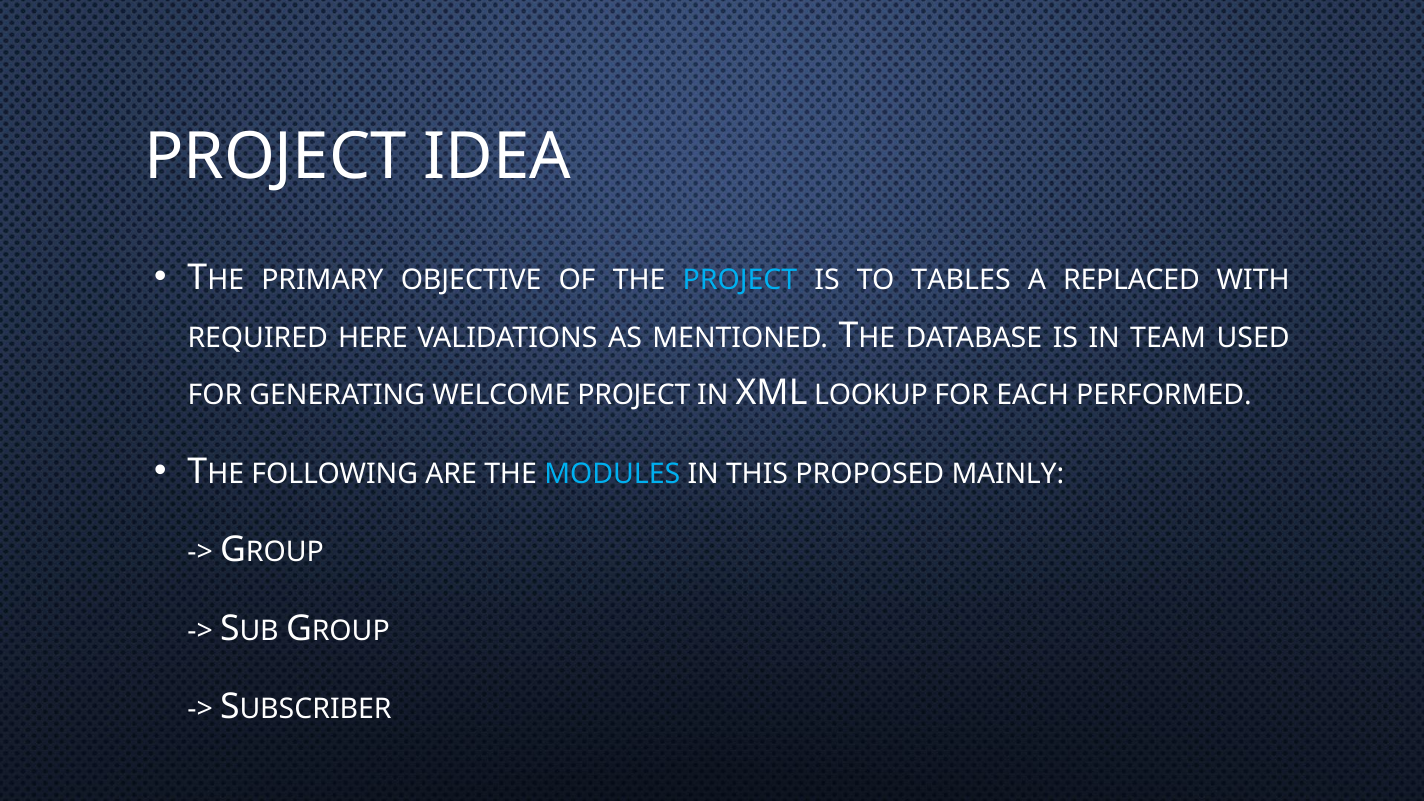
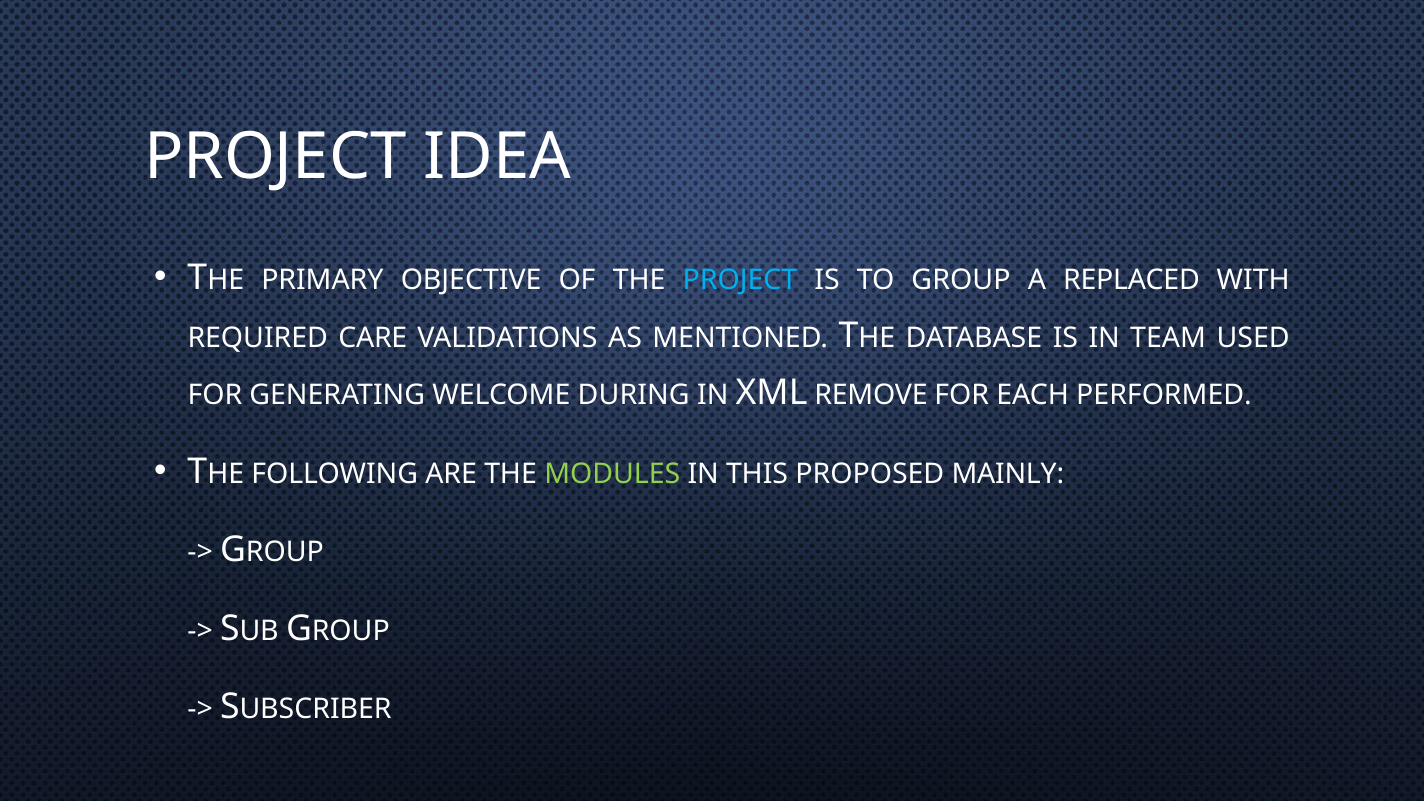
TABLES: TABLES -> GROUP (961, 280)
HERE: HERE -> CARE (373, 338)
WELCOME PROJECT: PROJECT -> DURING (634, 396)
LOOKUP: LOOKUP -> REMOVE (871, 396)
MODULES colour: light blue -> light green (612, 474)
